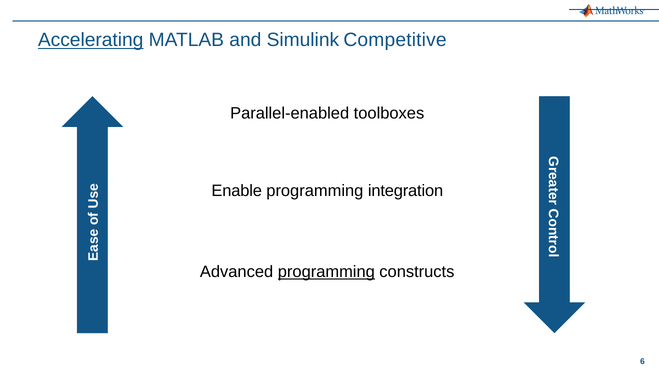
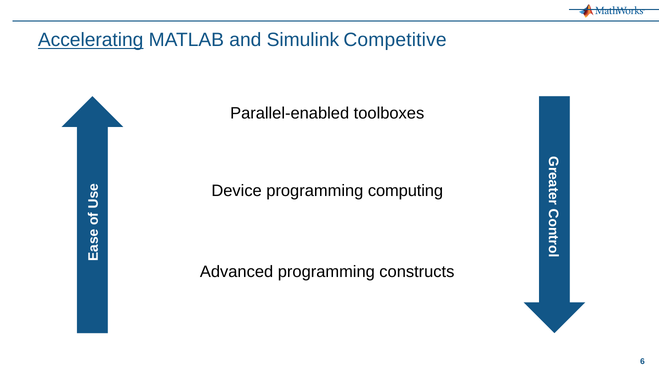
Enable: Enable -> Device (237, 191)
integration: integration -> computing (406, 191)
programming underline: present -> none (326, 271)
